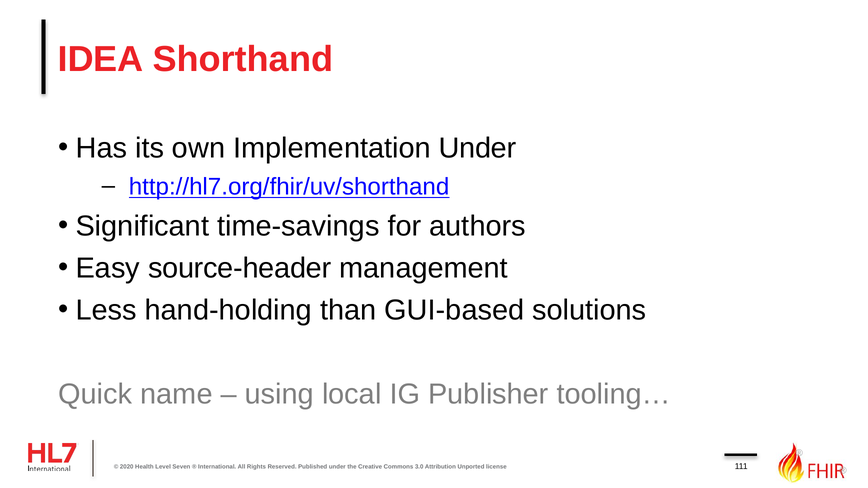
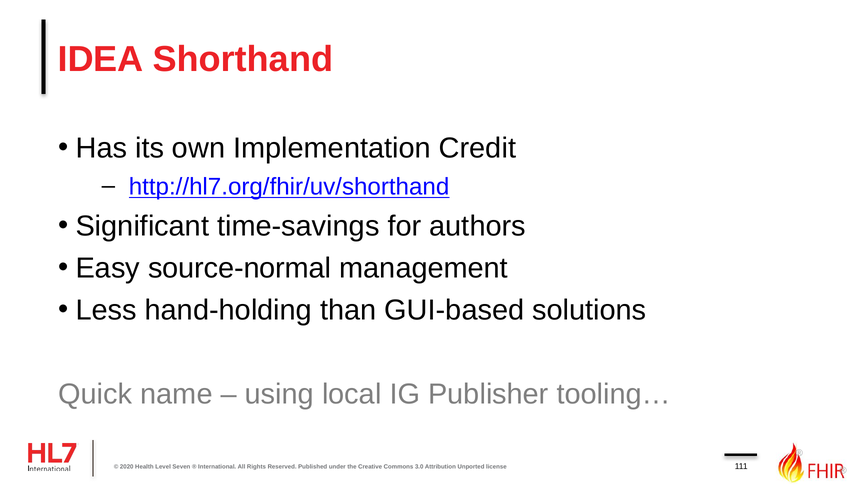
Implementation Under: Under -> Credit (477, 148)
source-header: source-header -> source-normal (240, 268)
